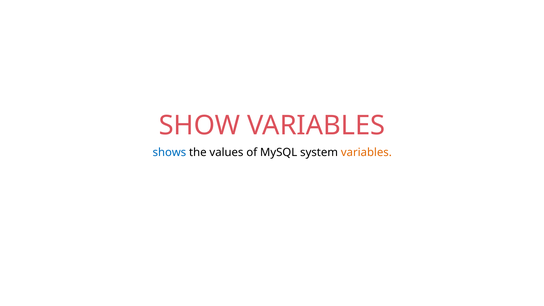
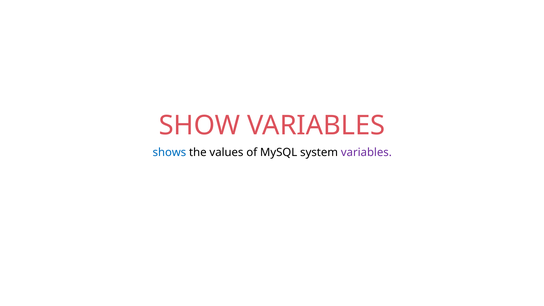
variables colour: orange -> purple (366, 152)
